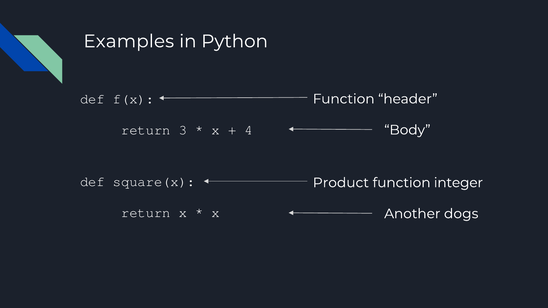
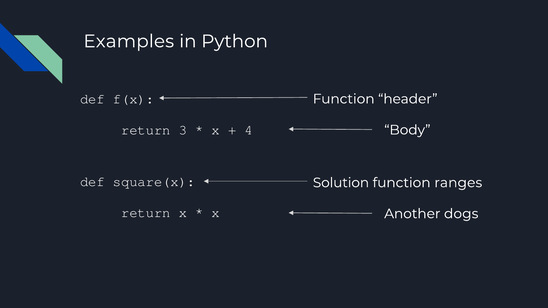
Product: Product -> Solution (341, 183)
integer: integer -> ranges (458, 183)
